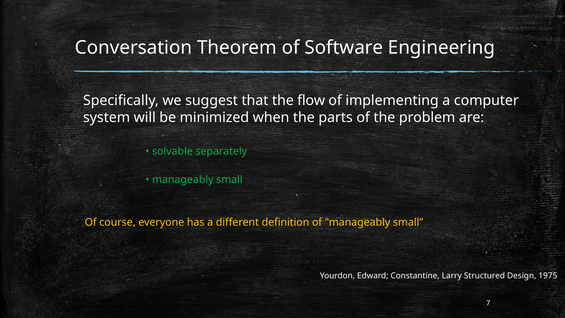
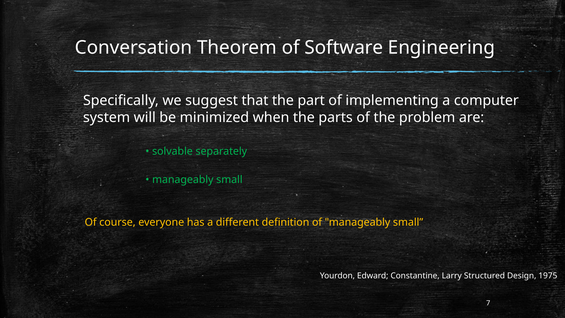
flow: flow -> part (311, 100)
